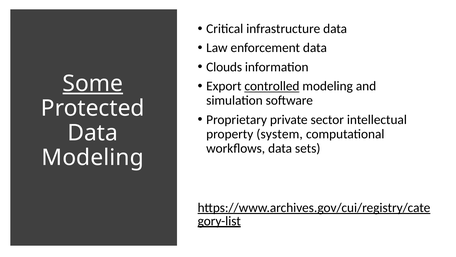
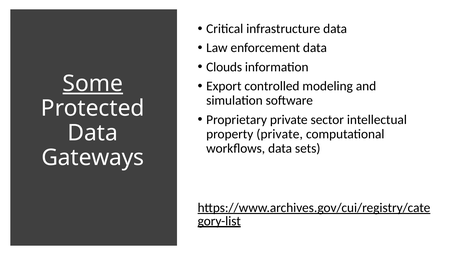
controlled underline: present -> none (272, 86)
property system: system -> private (280, 134)
Modeling: Modeling -> Gateways (93, 157)
